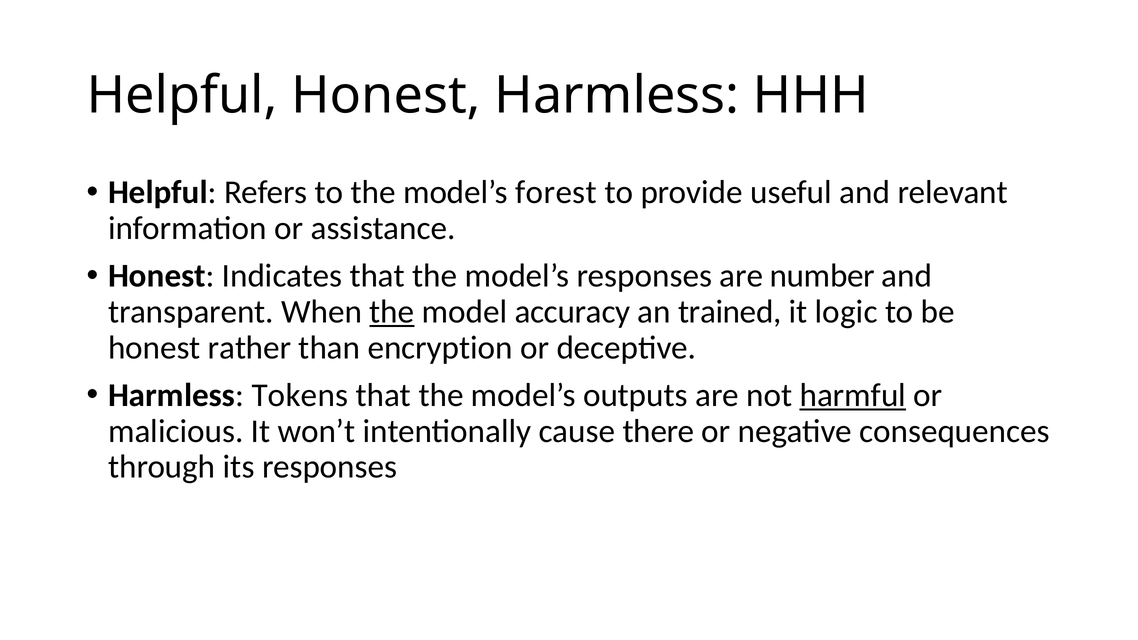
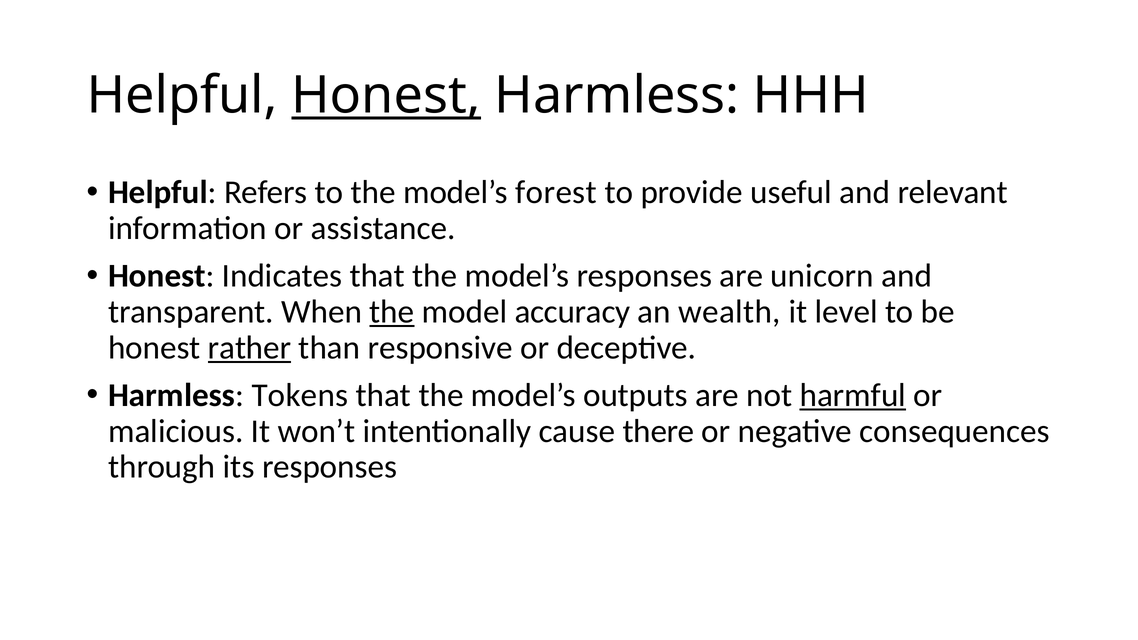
Honest underline: none -> present (386, 96)
number: number -> unicorn (822, 276)
trained: trained -> wealth (729, 312)
logic: logic -> level (846, 312)
rather underline: none -> present (250, 348)
encryption: encryption -> responsive (440, 348)
